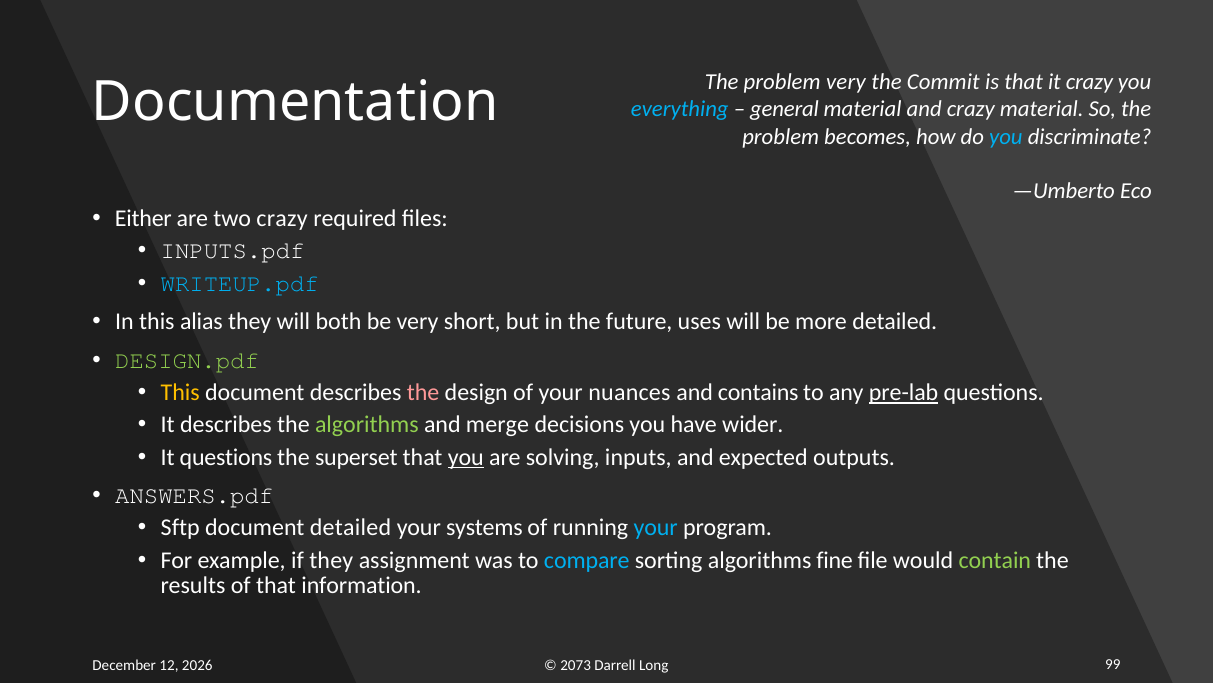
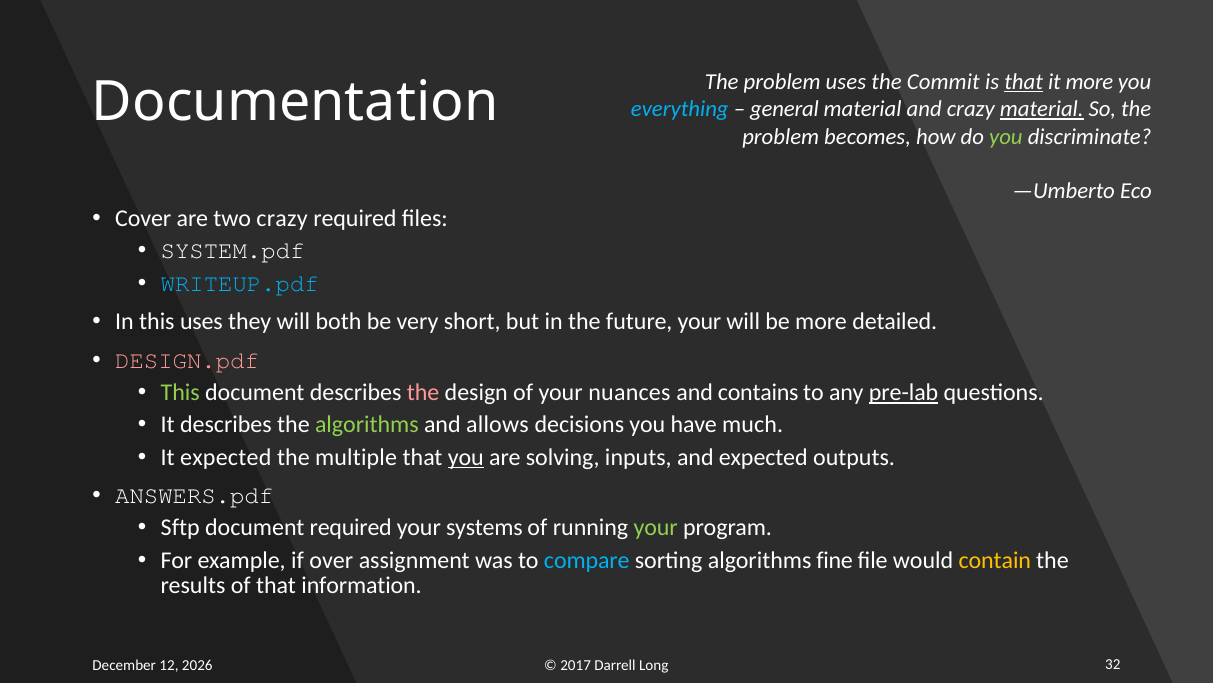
problem very: very -> uses (846, 82)
that underline: none -> present (1024, 82)
it crazy: crazy -> more (1090, 82)
material underline: none -> present (1042, 109)
you colour: light blue -> light green (1006, 136)
Either: Either -> Cover (143, 219)
INPUTS.pdf: INPUTS.pdf -> SYSTEM.pdf (233, 251)
this alias: alias -> uses (201, 321)
future uses: uses -> your (699, 321)
DESIGN.pdf colour: light green -> pink (187, 360)
This colour: yellow -> light green (180, 392)
merge: merge -> allows (497, 424)
wider: wider -> much (753, 424)
It questions: questions -> expected (226, 457)
superset: superset -> multiple (356, 457)
document detailed: detailed -> required (351, 527)
your colour: light blue -> light green (656, 527)
if they: they -> over (331, 560)
contain colour: light green -> yellow (995, 560)
2073: 2073 -> 2017 (576, 665)
99: 99 -> 32 (1113, 664)
